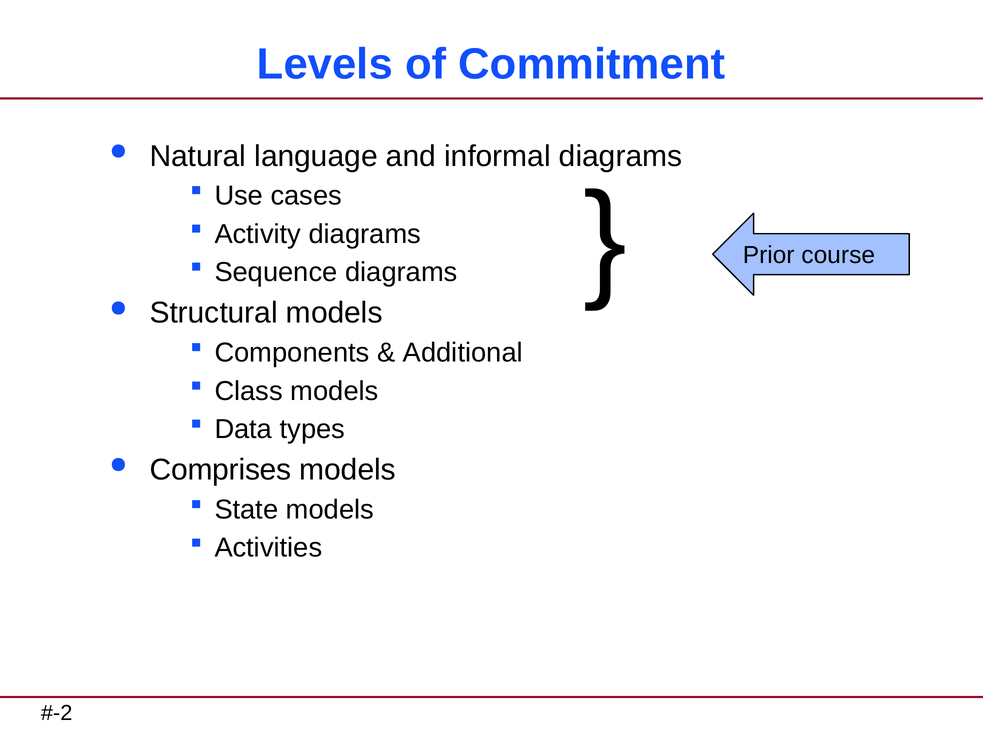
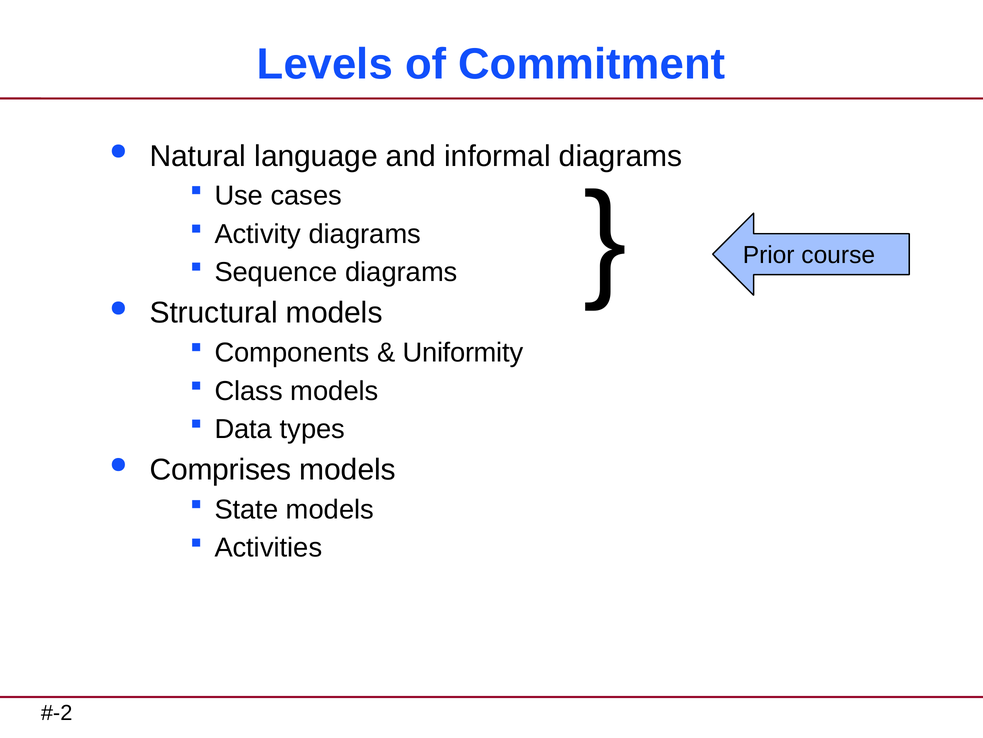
Additional: Additional -> Uniformity (463, 352)
